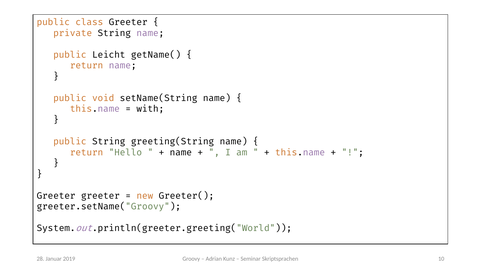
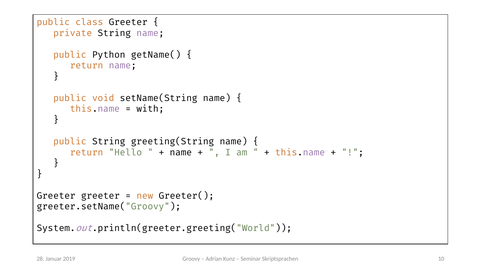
Leicht: Leicht -> Python (109, 55)
